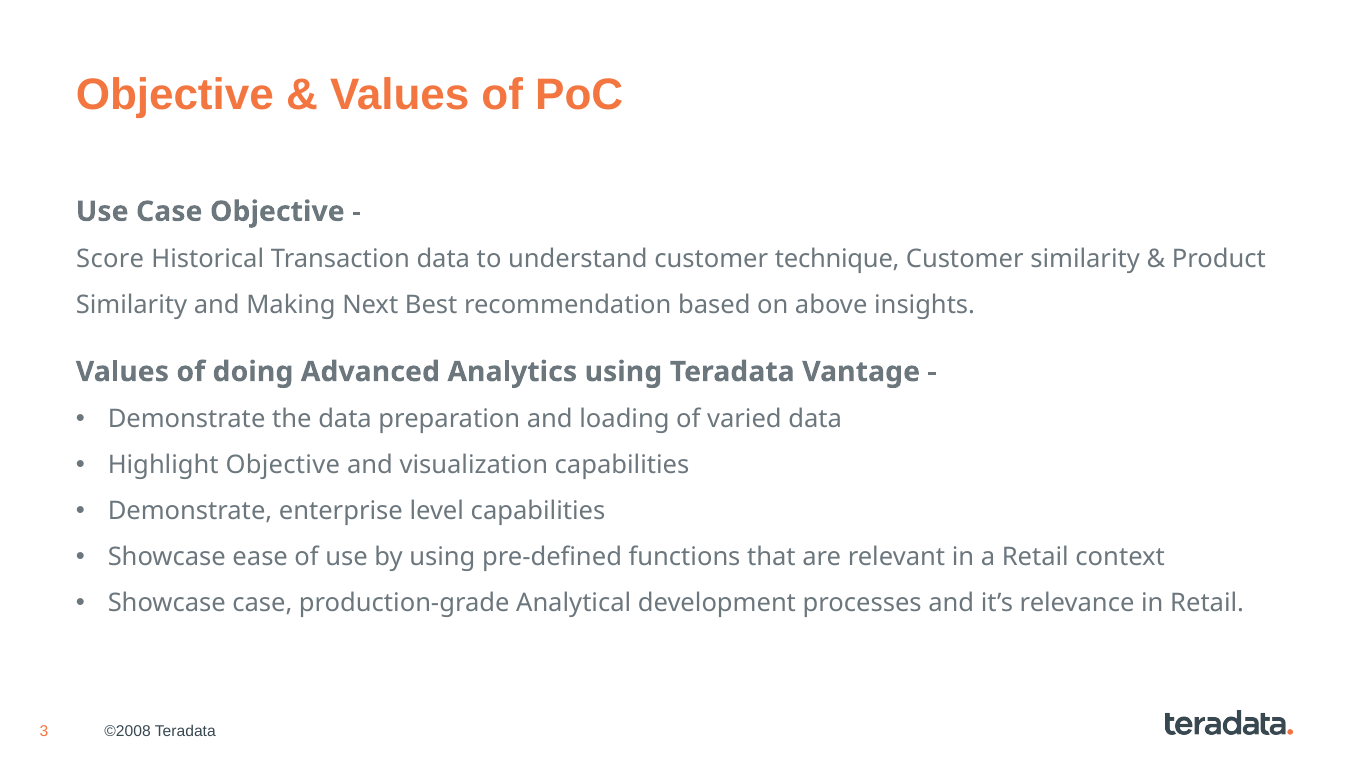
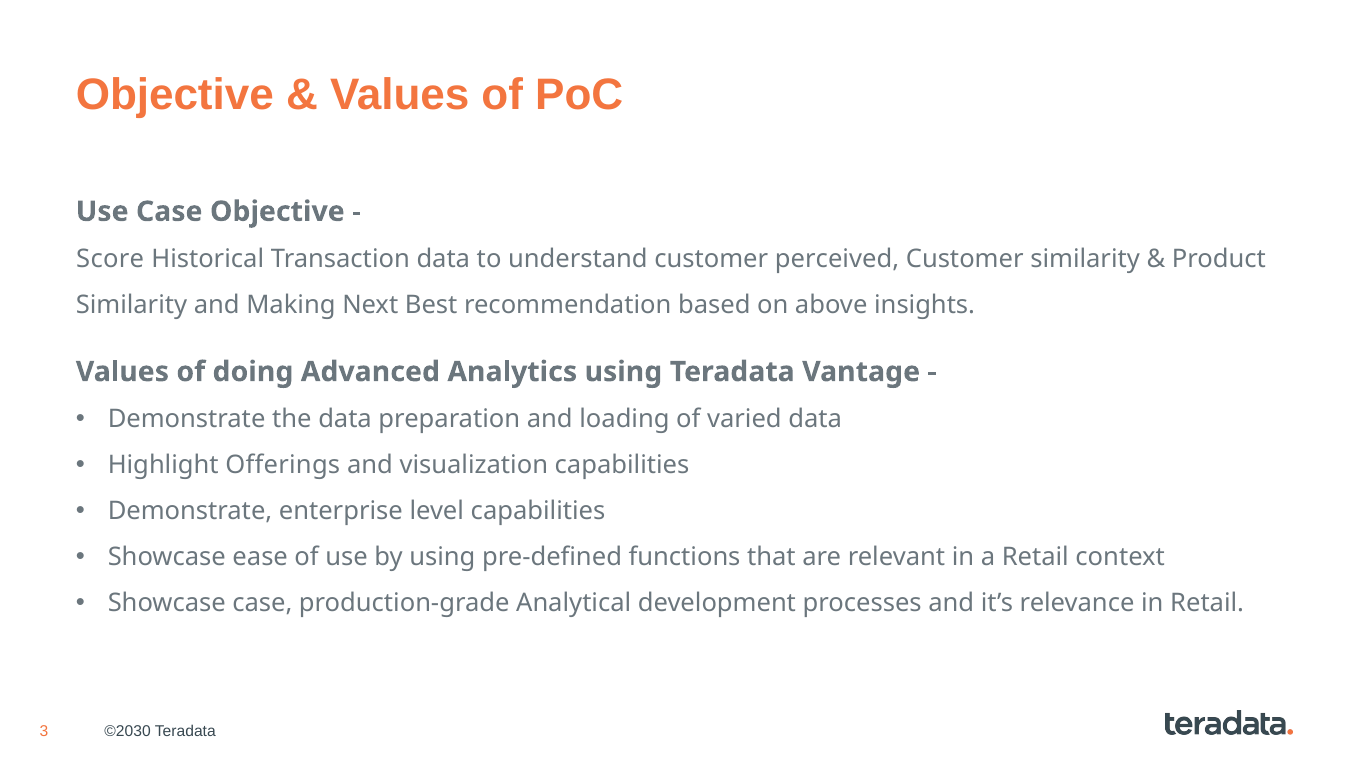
technique: technique -> perceived (837, 259)
Highlight Objective: Objective -> Offerings (283, 466)
©2008: ©2008 -> ©2030 (128, 732)
